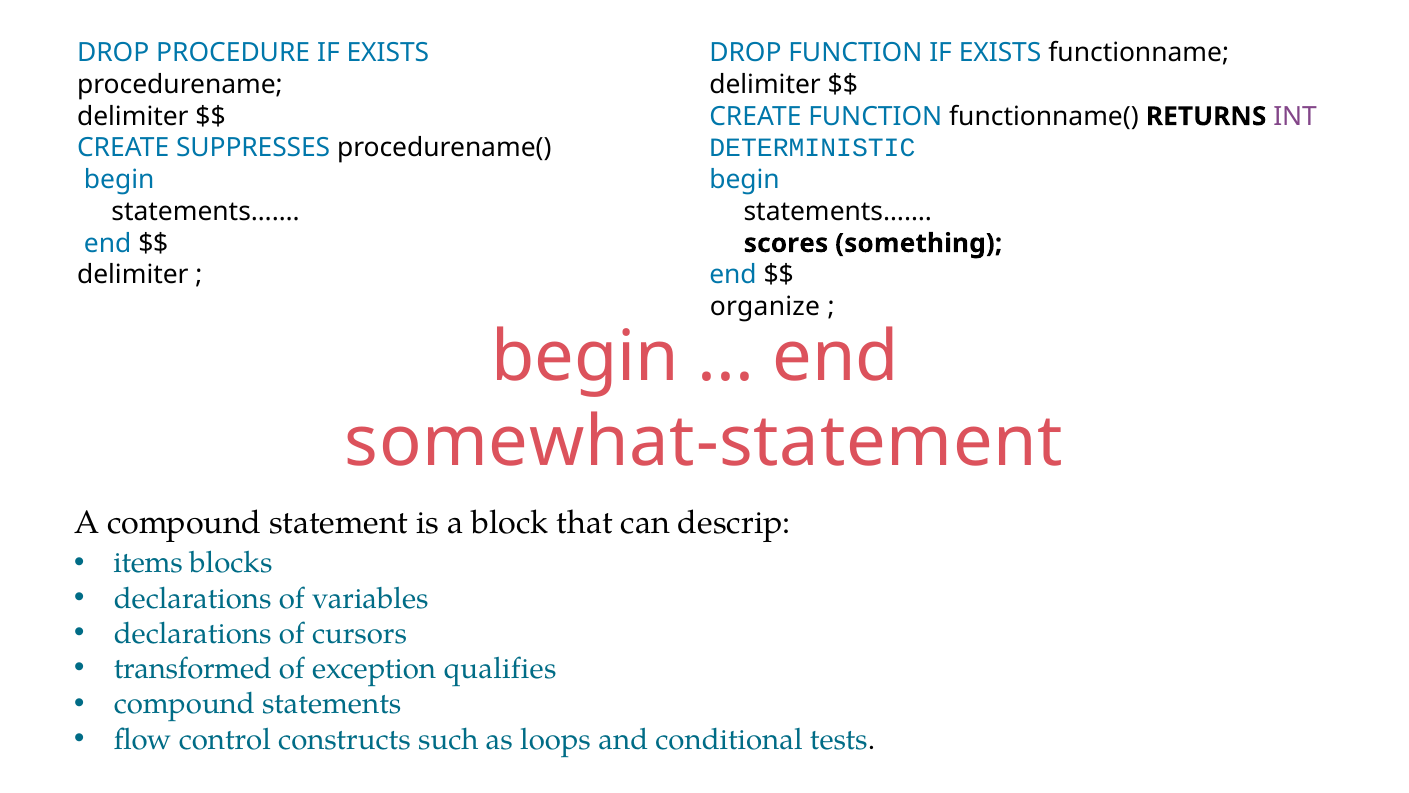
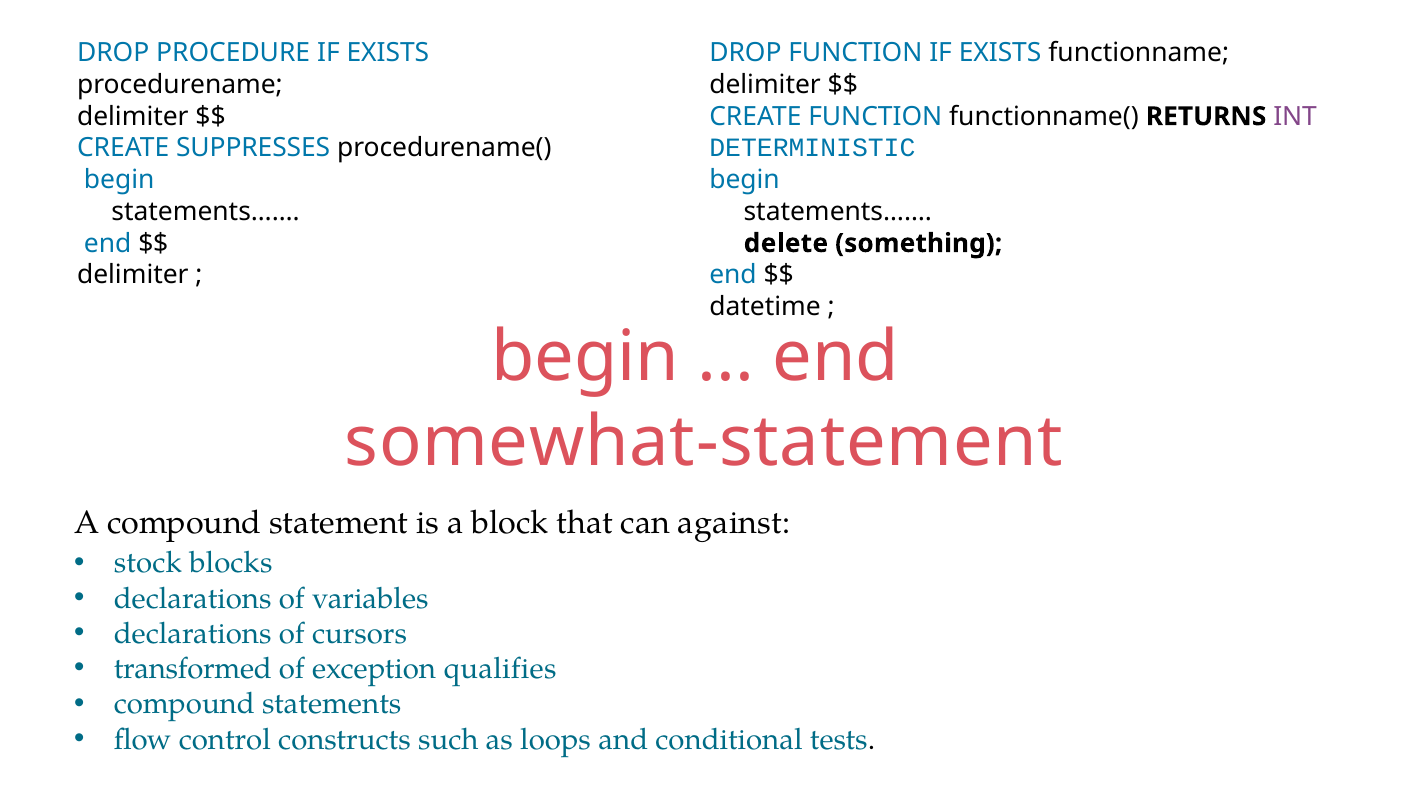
scores: scores -> delete (786, 243)
organize: organize -> datetime (765, 307)
descrip: descrip -> against (734, 522)
items: items -> stock (148, 563)
